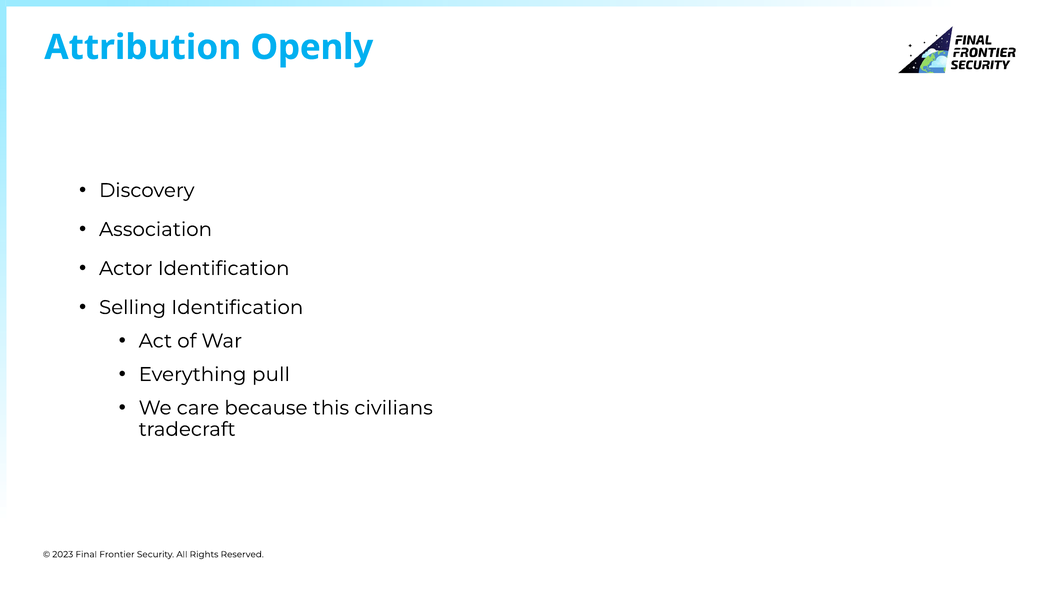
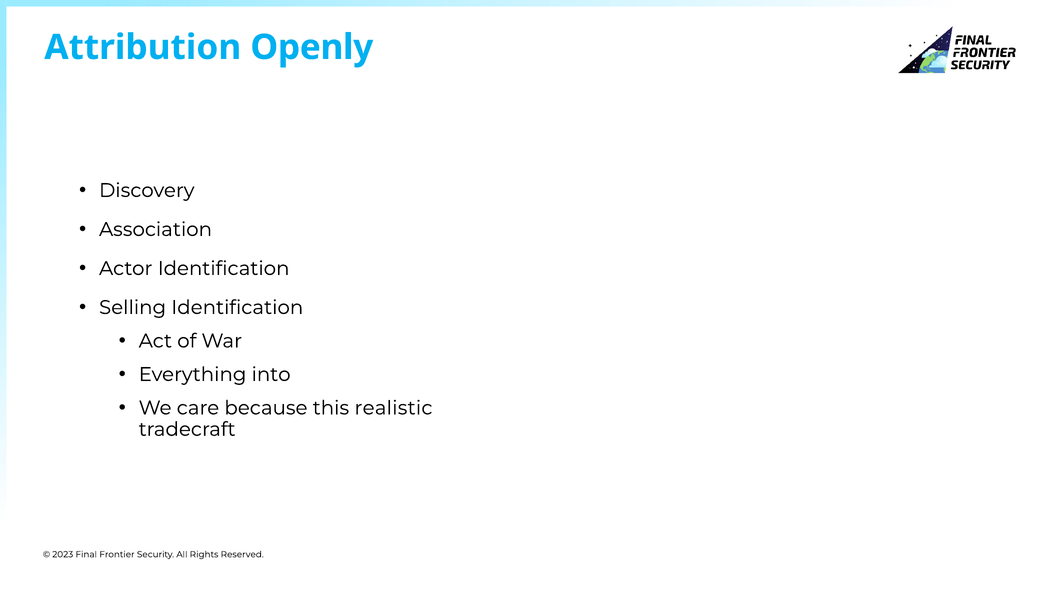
pull: pull -> into (271, 375)
civilians: civilians -> realistic (394, 408)
